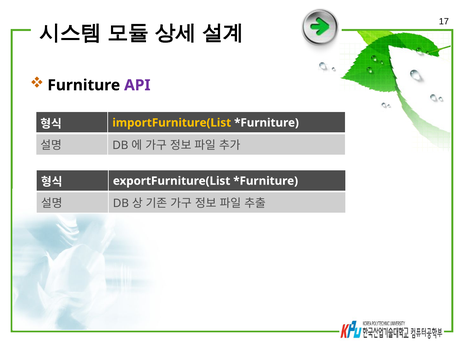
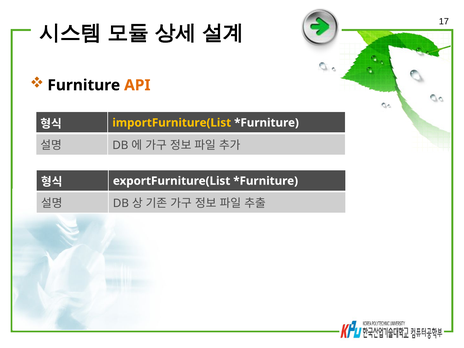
API colour: purple -> orange (137, 85)
